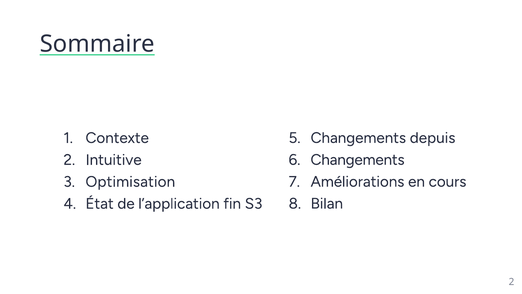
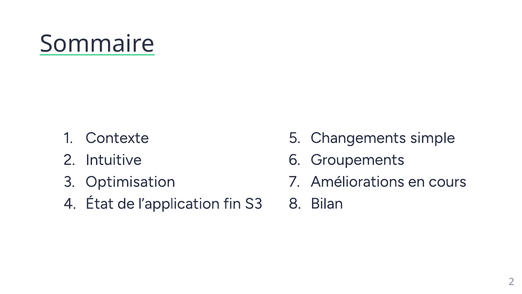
depuis: depuis -> simple (433, 138)
Changements: Changements -> Groupements (357, 160)
